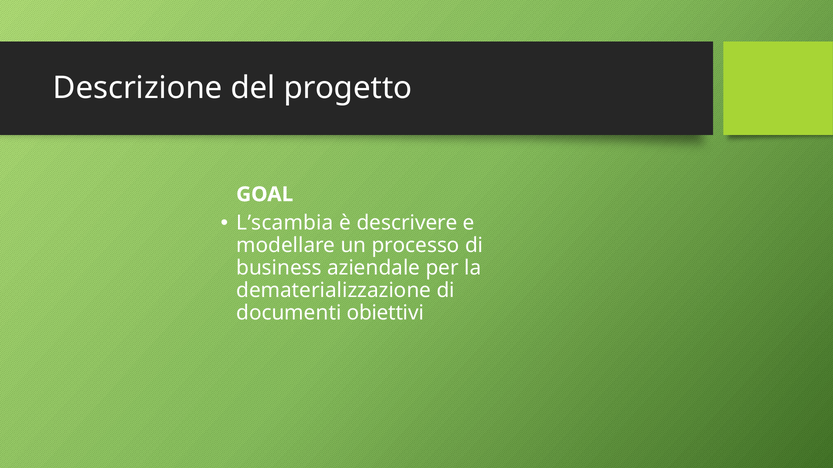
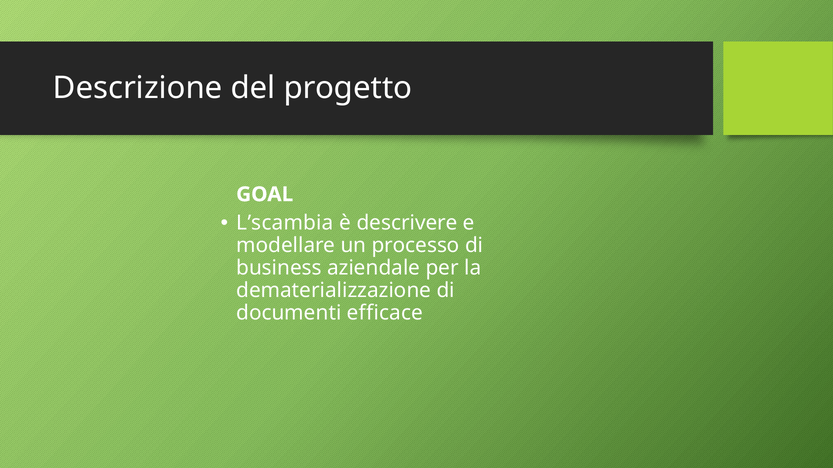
obiettivi: obiettivi -> efficace (385, 313)
